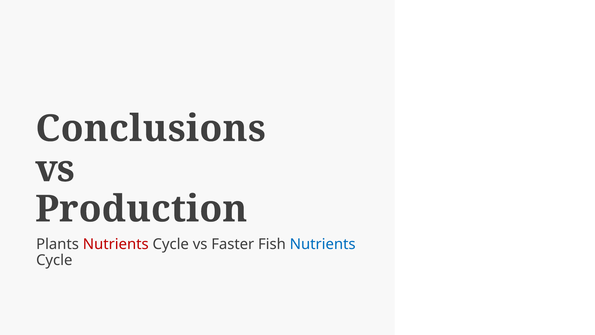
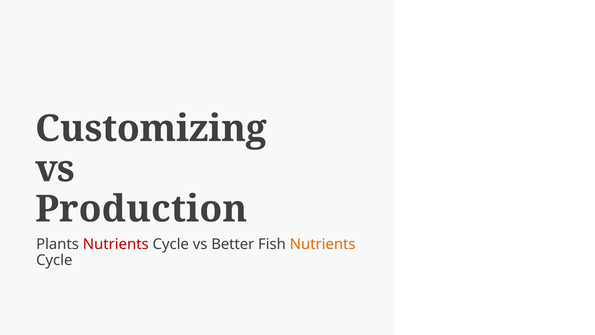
Conclusions: Conclusions -> Customizing (151, 129)
Faster: Faster -> Better (233, 244)
Nutrients colour: blue -> orange (323, 244)
